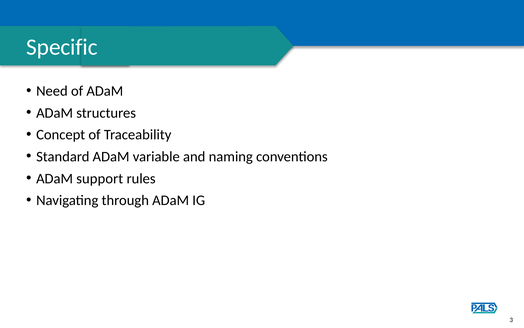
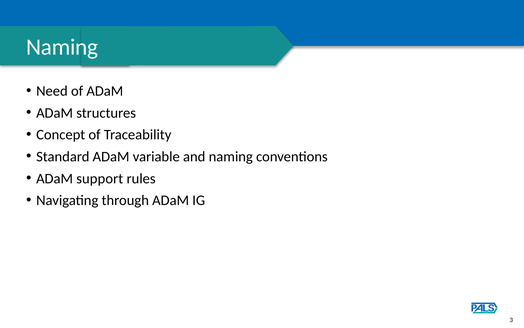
Specific: Specific -> Naming (62, 47)
